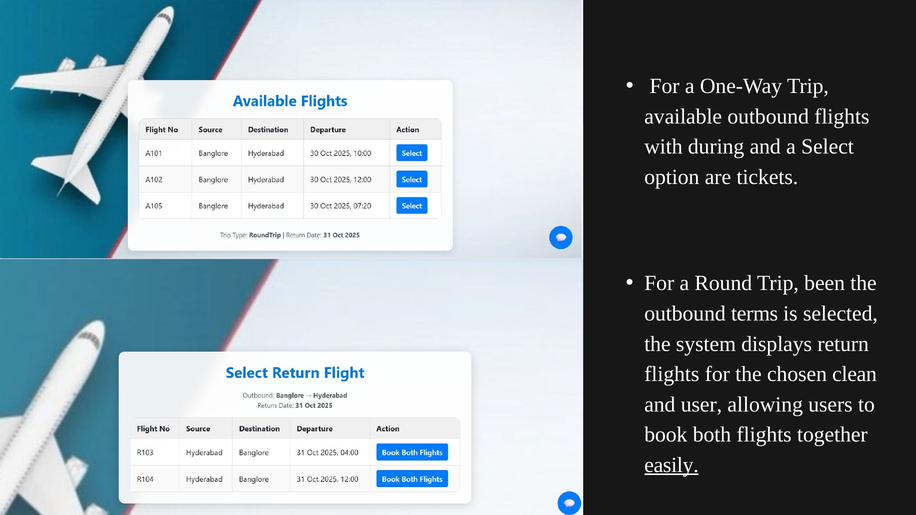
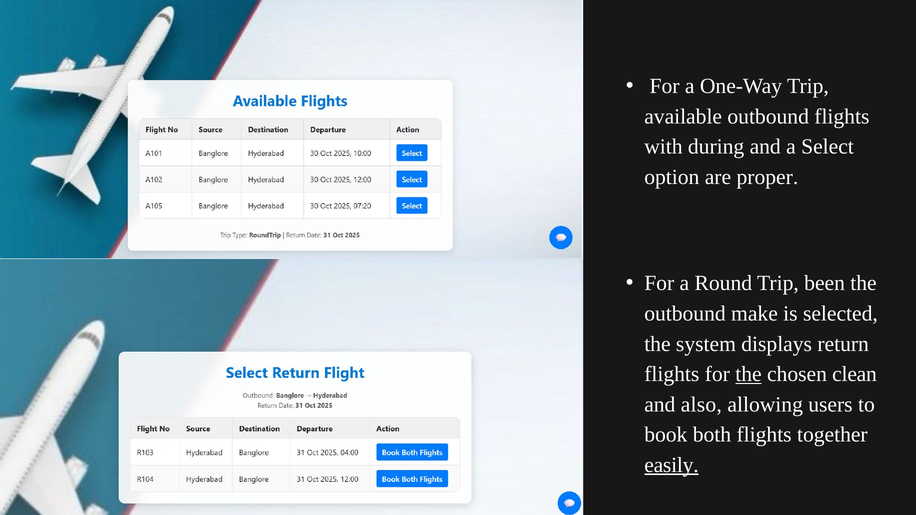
tickets: tickets -> proper (767, 177)
terms: terms -> make (754, 314)
the underline: none -> present (748, 374)
user: user -> also (701, 405)
